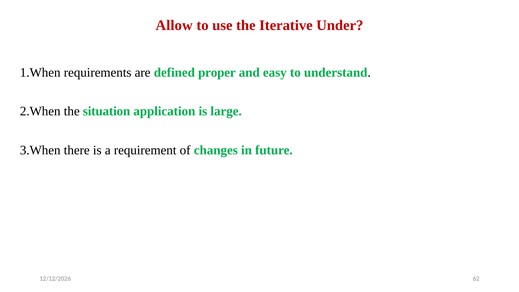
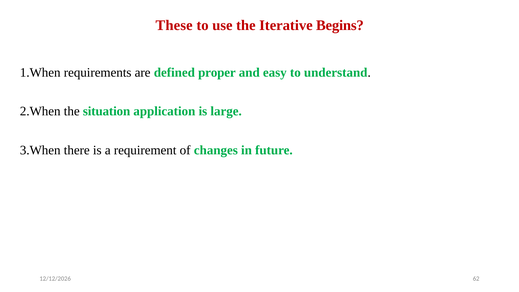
Allow: Allow -> These (174, 25)
Under: Under -> Begins (340, 25)
